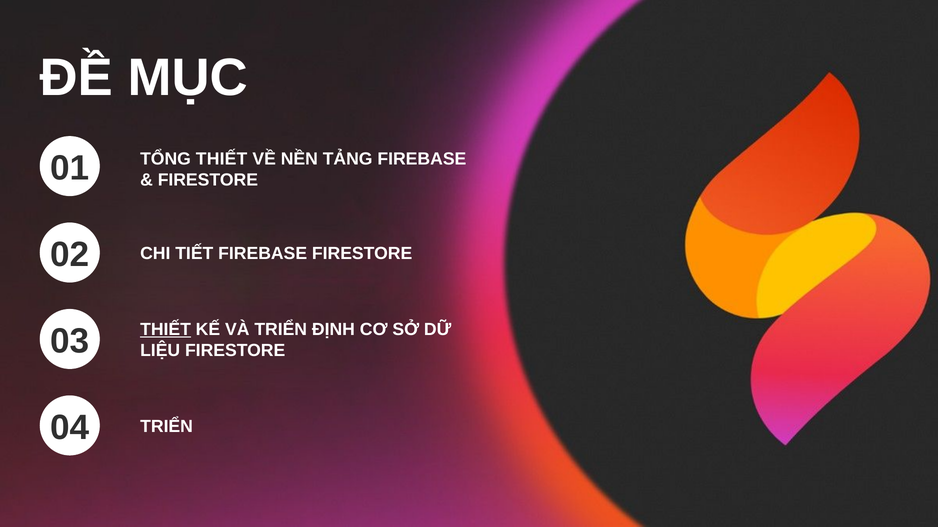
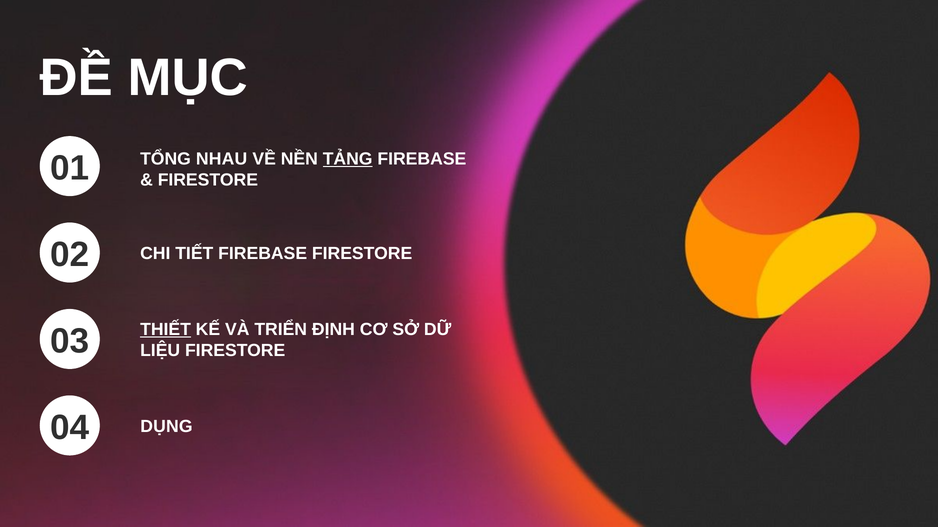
TỔNG THIẾT: THIẾT -> NHAU (222, 159)
TẢNG underline: none -> present (348, 159)
TRIỂN: TRIỂN -> DỤNG (166, 427)
